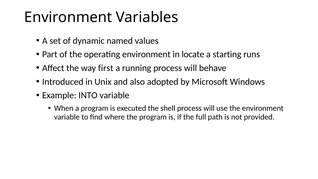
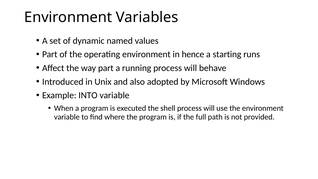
locate: locate -> hence (193, 54)
way first: first -> part (106, 68)
